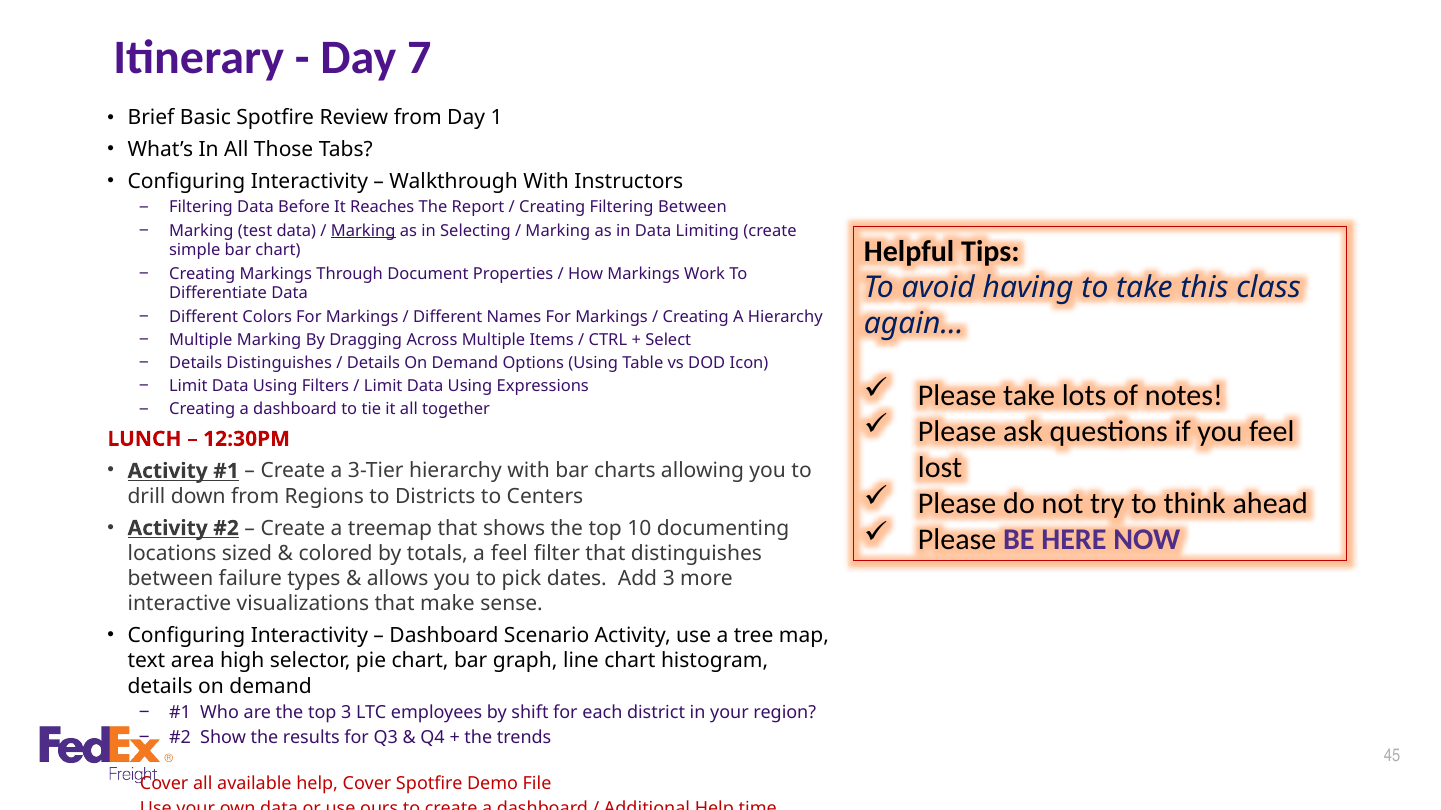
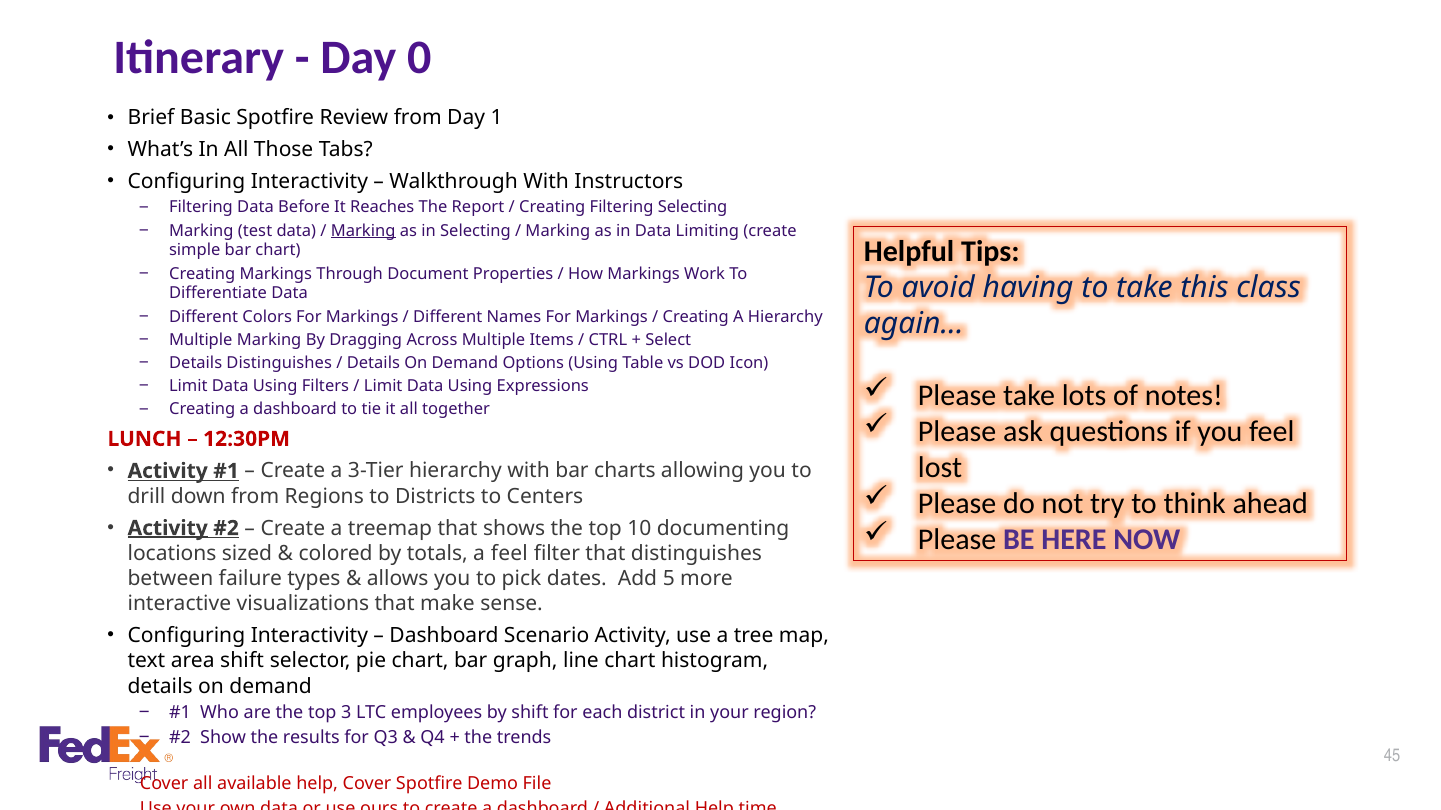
7: 7 -> 0 (419, 57)
Filtering Between: Between -> Selecting (693, 208)
Activity underline: none -> present (168, 528)
Add 3: 3 -> 5 (669, 579)
area high: high -> shift (242, 661)
